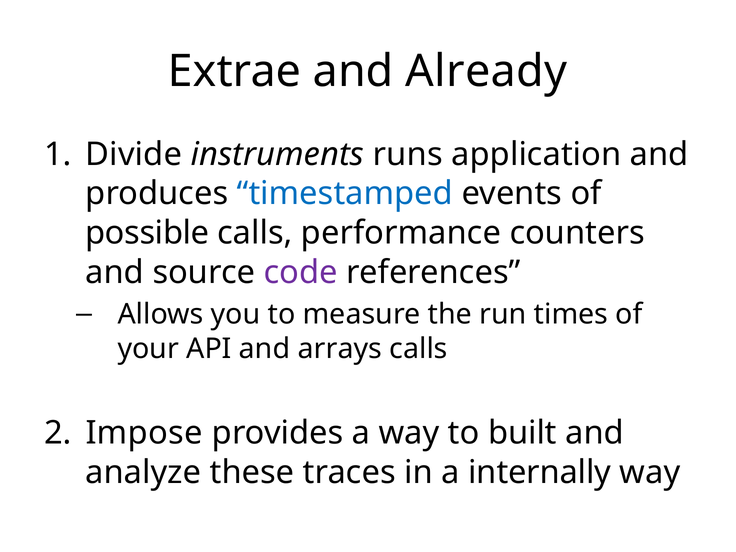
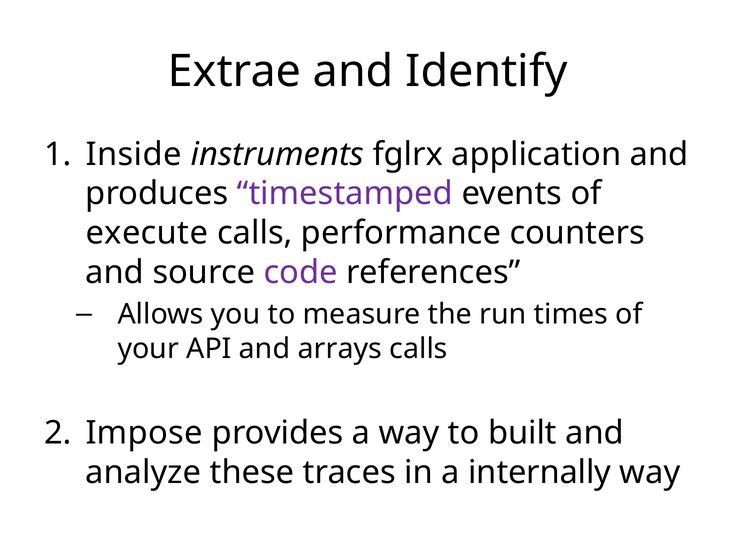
Already: Already -> Identify (486, 71)
Divide: Divide -> Inside (134, 154)
runs: runs -> fglrx (408, 154)
timestamped colour: blue -> purple (345, 194)
possible: possible -> execute (147, 233)
